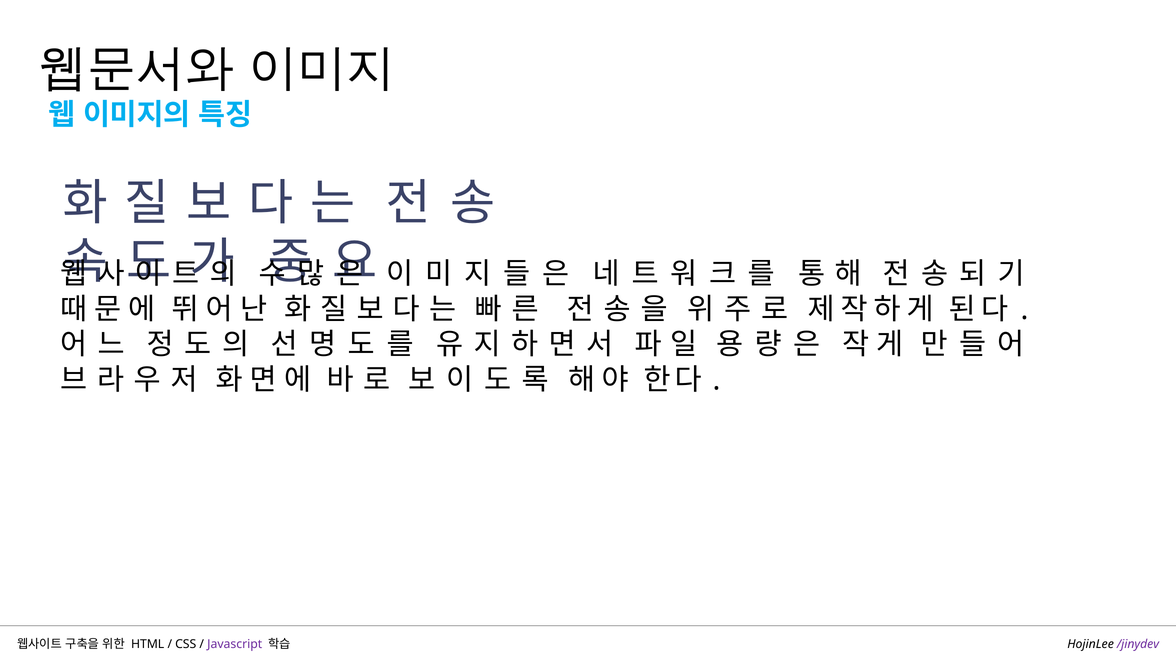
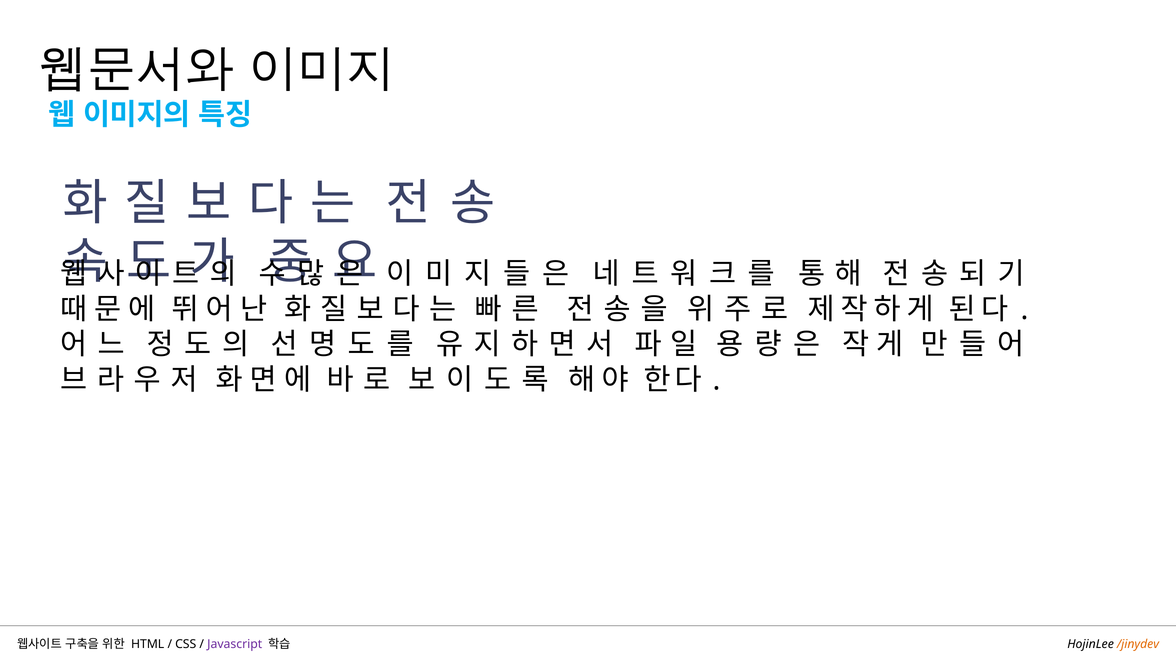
/jinydev colour: purple -> orange (1138, 645)
